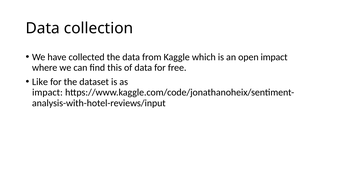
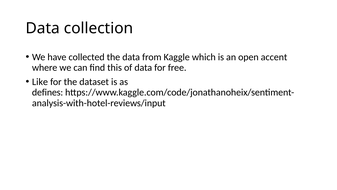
open impact: impact -> accent (274, 57)
impact: impact -> defines (48, 92)
